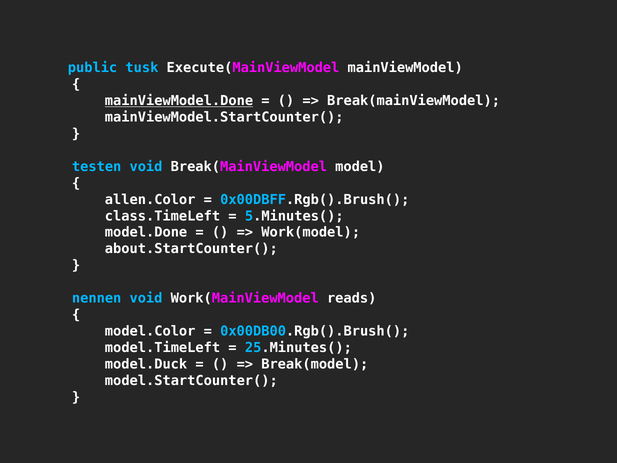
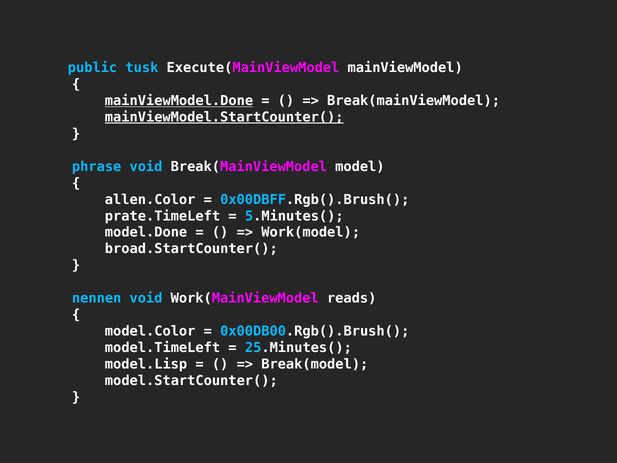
mainViewModel.StartCounter( underline: none -> present (224, 117)
testen: testen -> phrase (97, 167)
class.TimeLeft: class.TimeLeft -> prate.TimeLeft (163, 216)
about.StartCounter(: about.StartCounter( -> broad.StartCounter( (191, 249)
model.Duck: model.Duck -> model.Lisp (146, 364)
